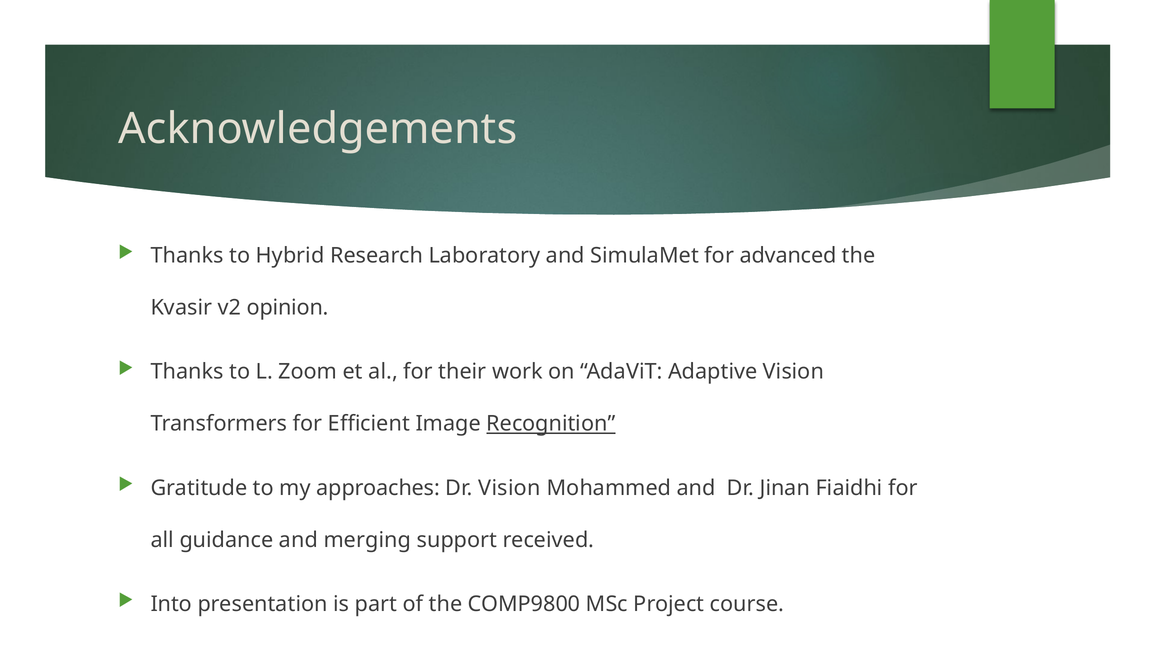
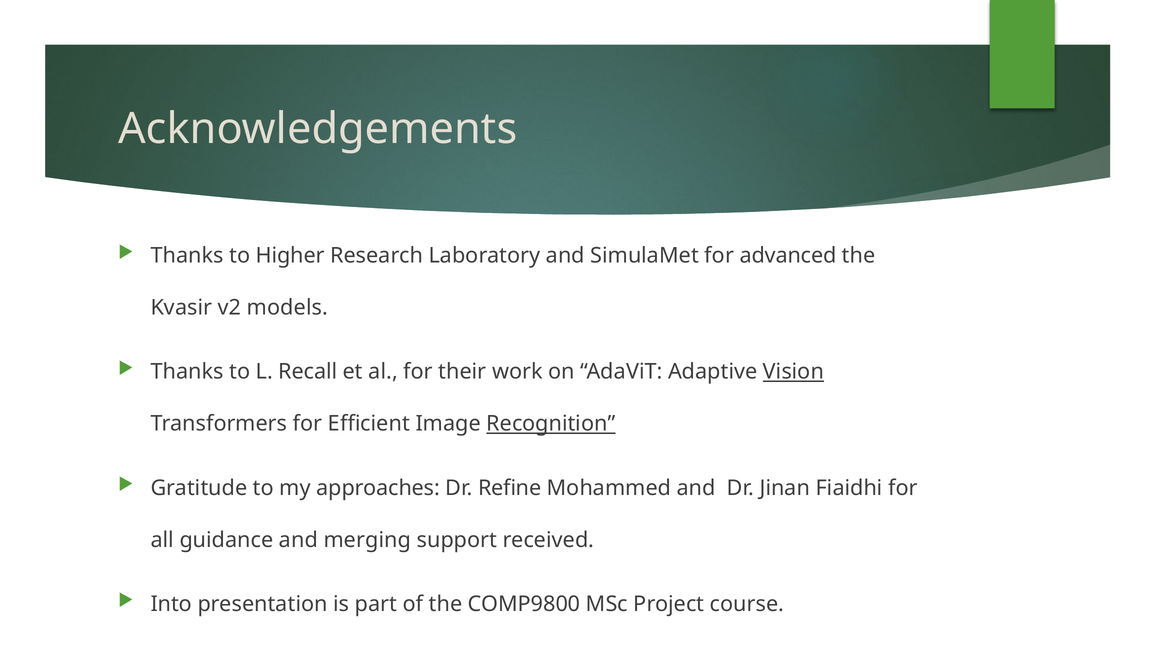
Hybrid: Hybrid -> Higher (290, 256)
opinion: opinion -> models (288, 308)
Zoom: Zoom -> Recall (308, 372)
Vision underline: none -> present (793, 372)
Dr Vision: Vision -> Refine (510, 488)
